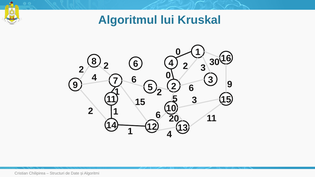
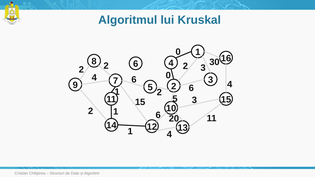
9: 9 -> 4 (230, 85)
